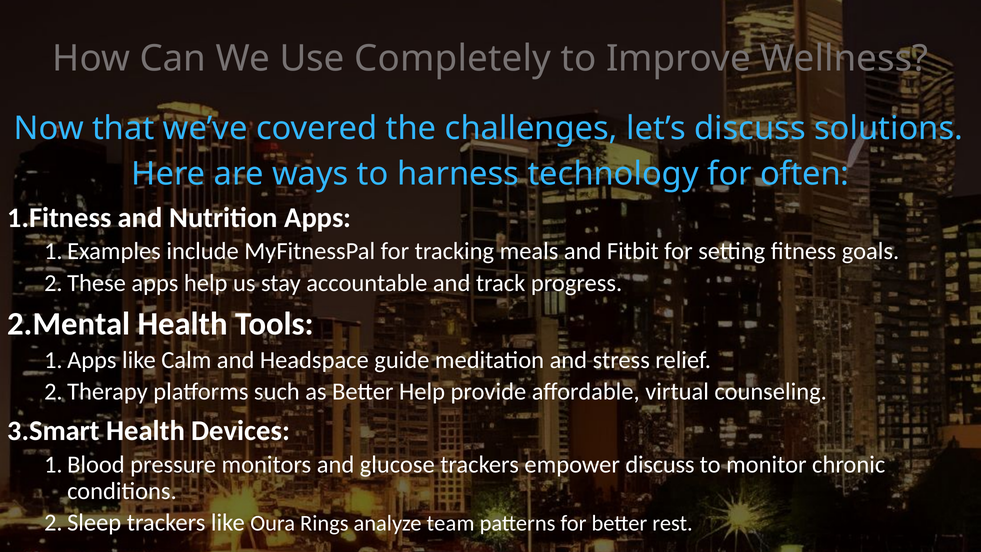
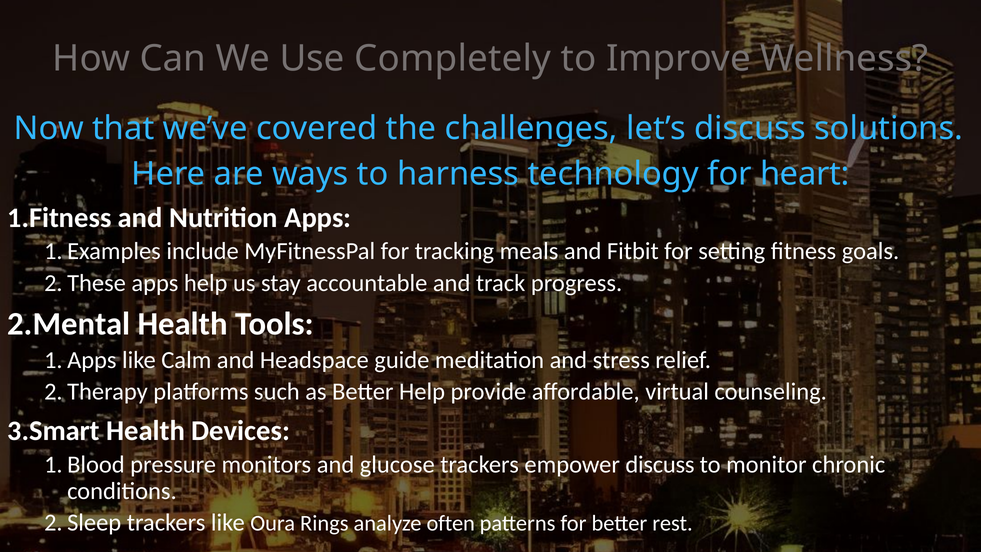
often: often -> heart (805, 174)
team: team -> often (451, 523)
